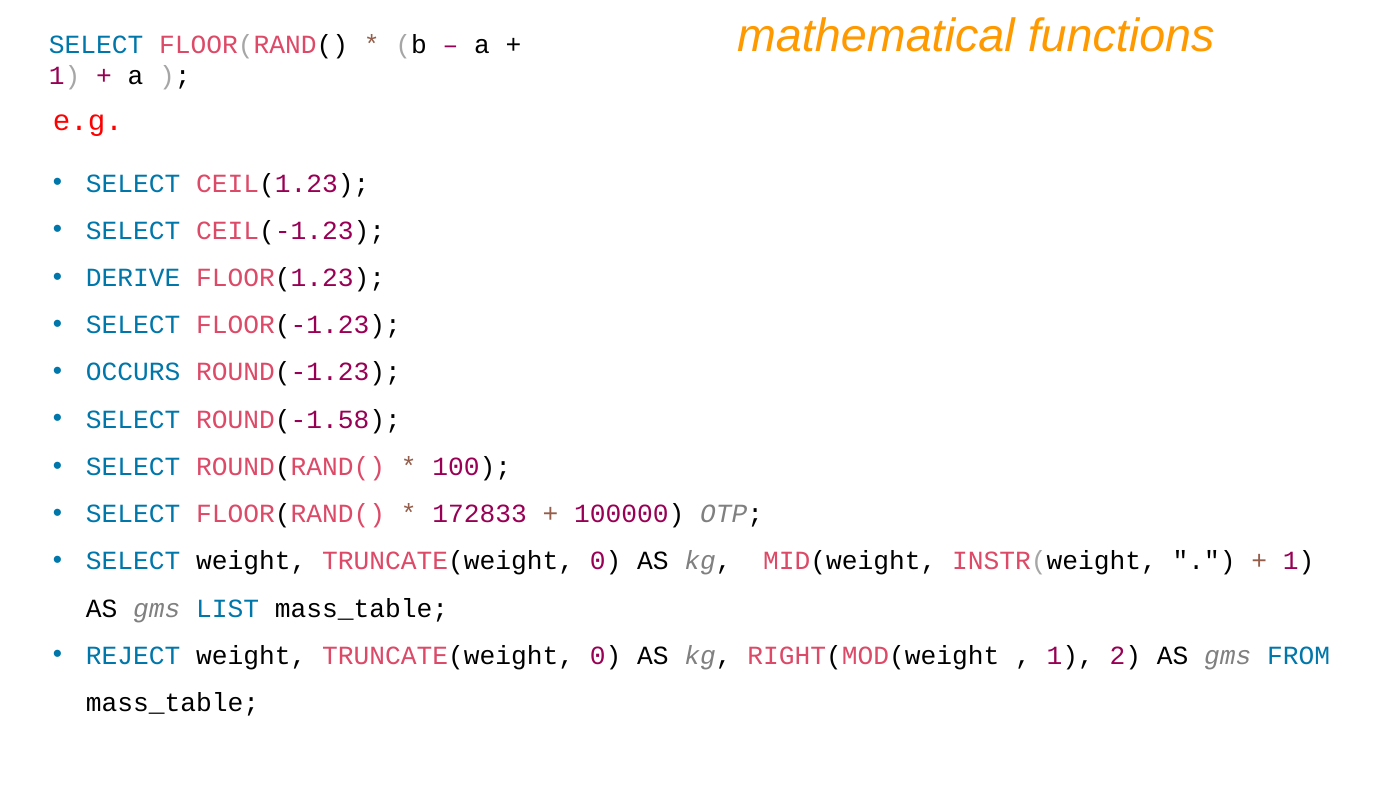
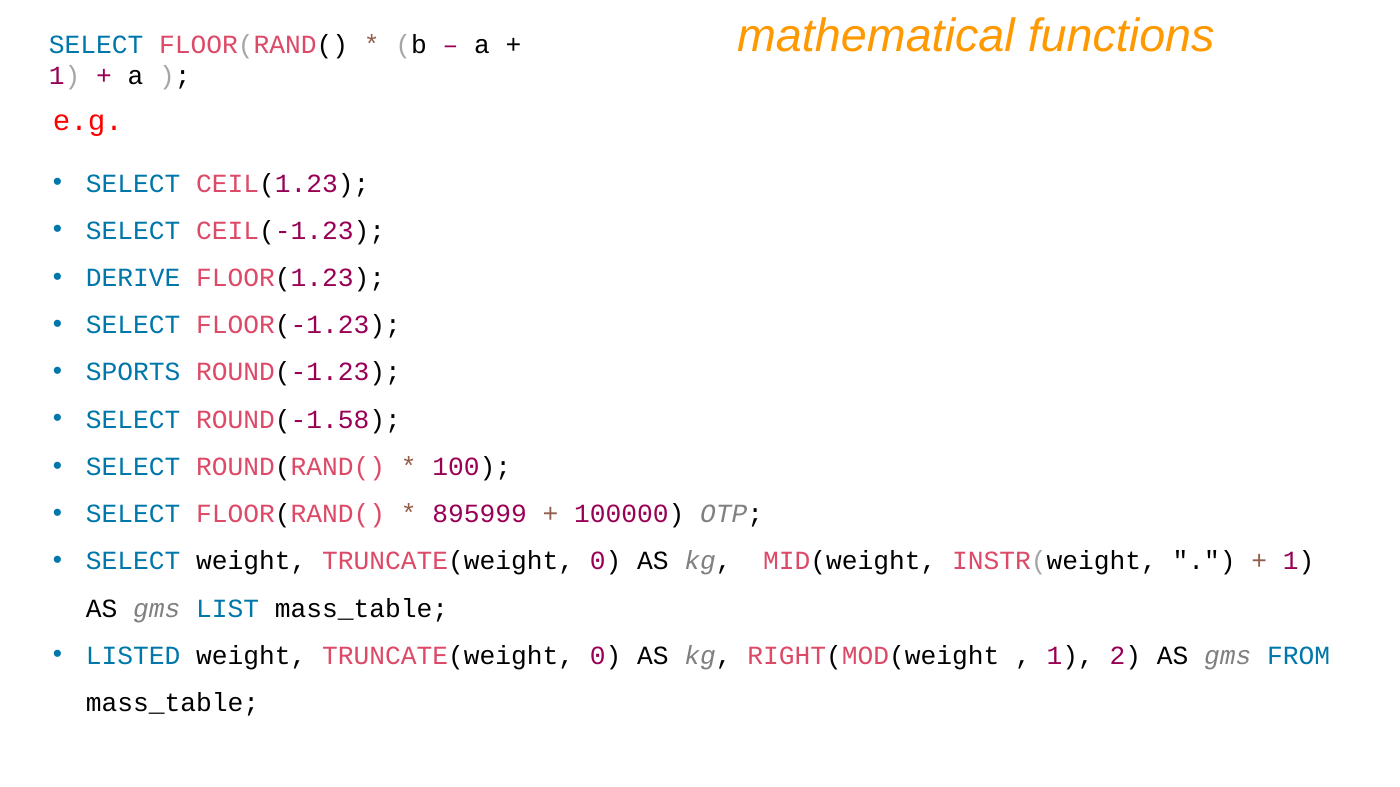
OCCURS: OCCURS -> SPORTS (133, 373)
172833: 172833 -> 895999 (480, 514)
REJECT: REJECT -> LISTED (133, 656)
